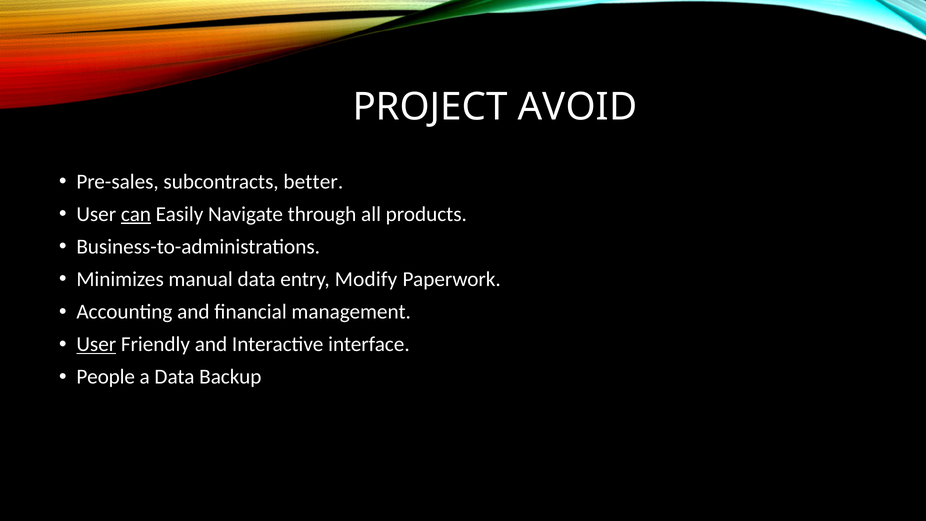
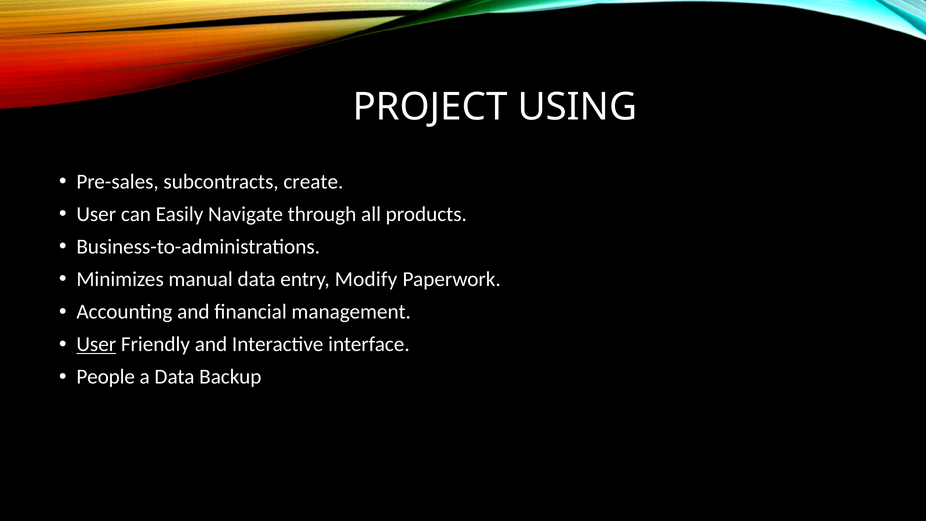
AVOID: AVOID -> USING (577, 107)
better: better -> create (313, 181)
can underline: present -> none (136, 214)
